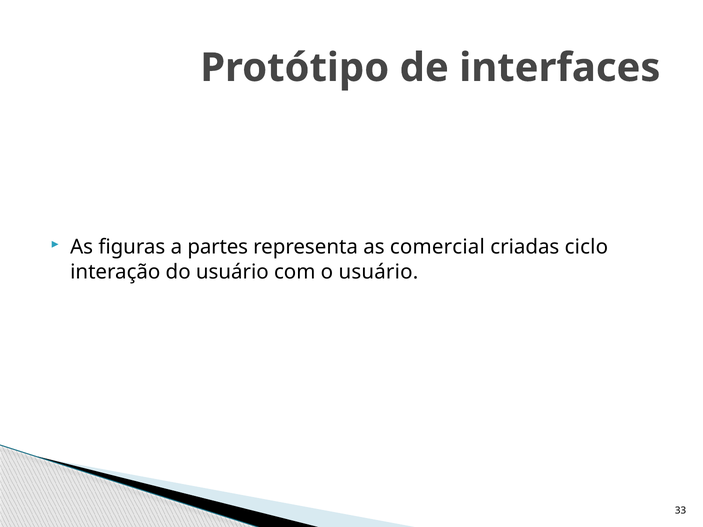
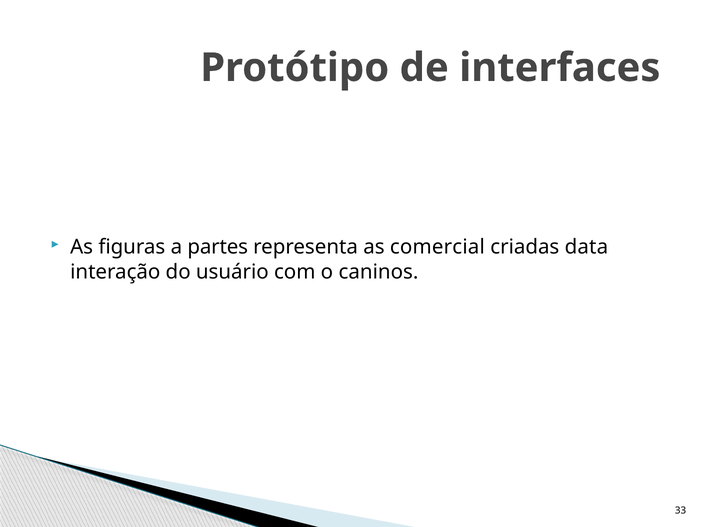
ciclo: ciclo -> data (586, 247)
o usuário: usuário -> caninos (378, 272)
